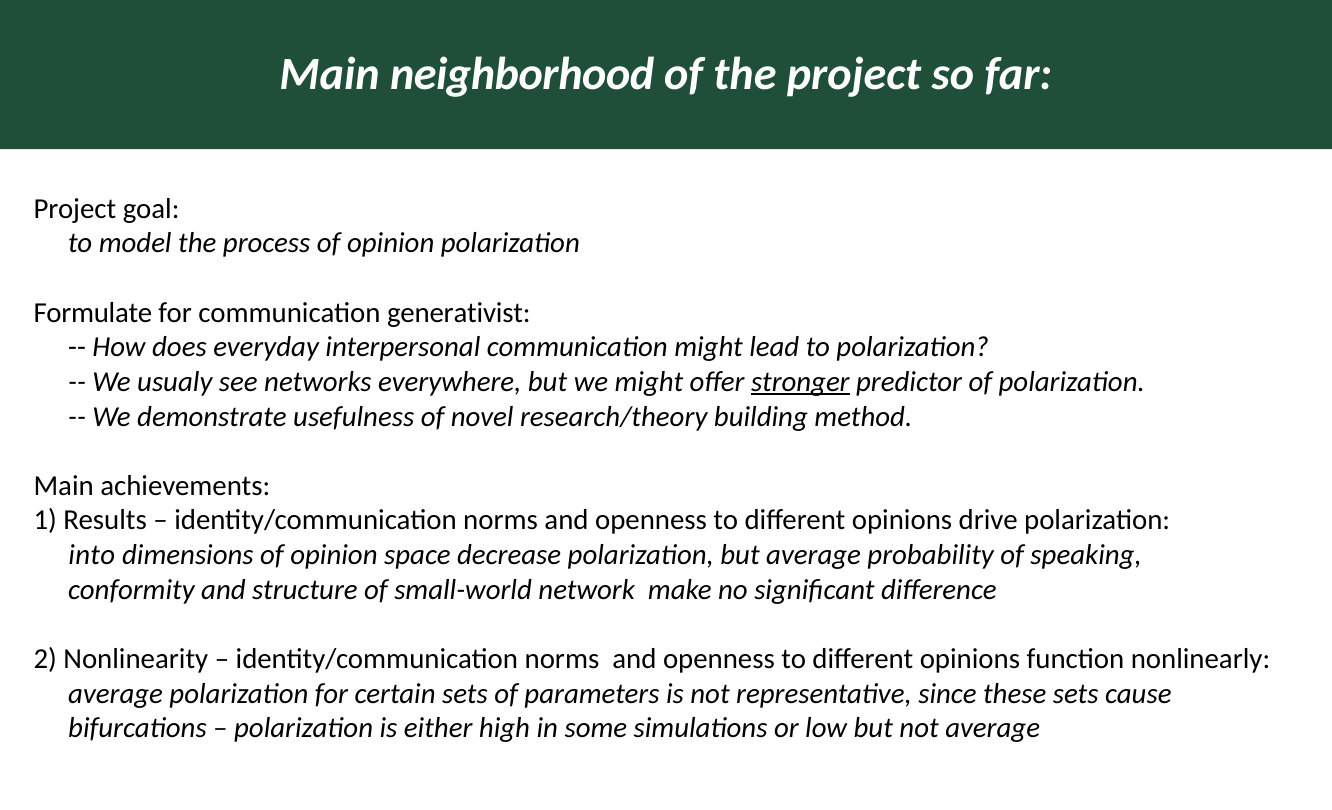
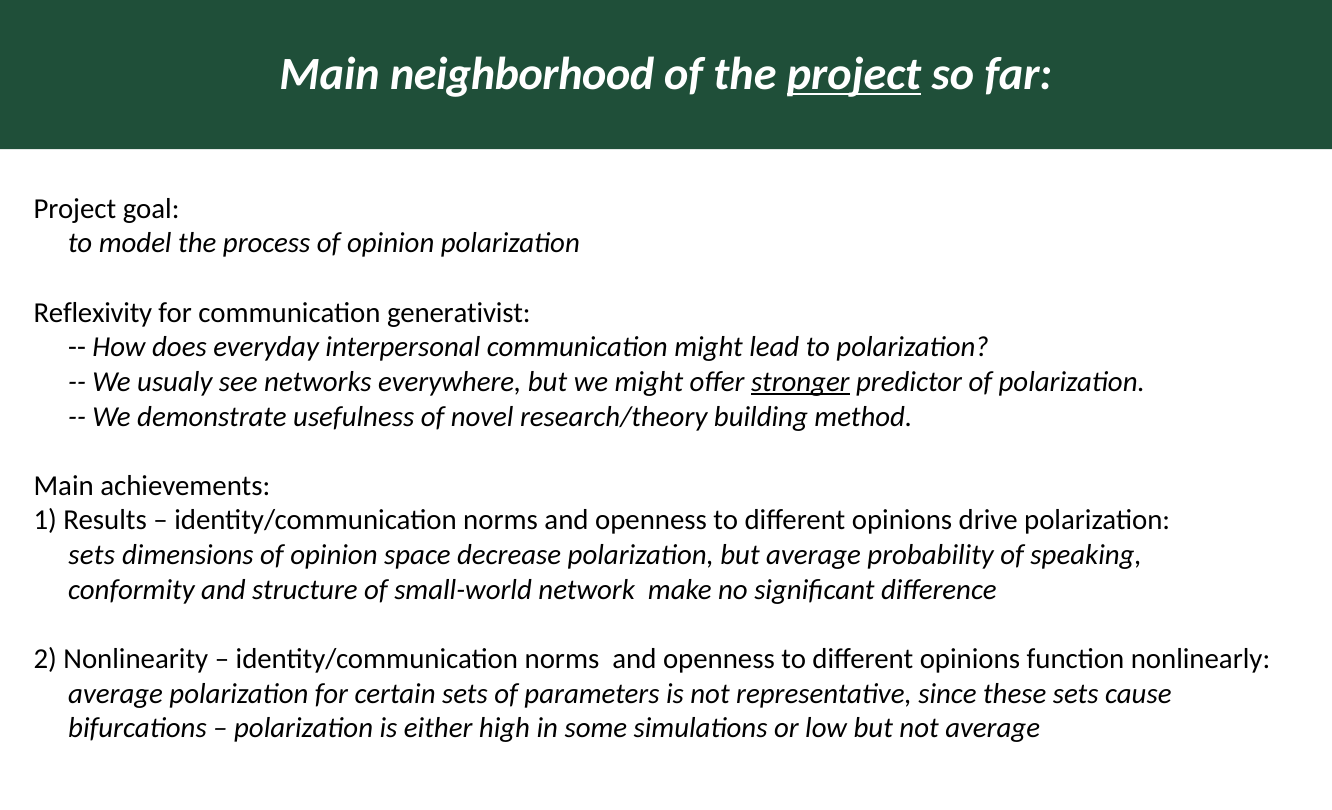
project underline: none -> present (854, 74)
Formulate: Formulate -> Reflexivity (93, 313)
into: into -> sets (92, 555)
